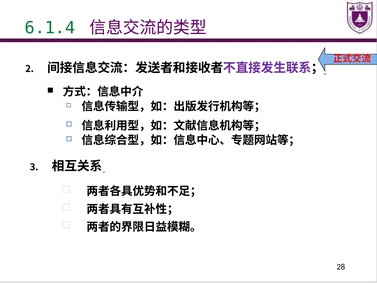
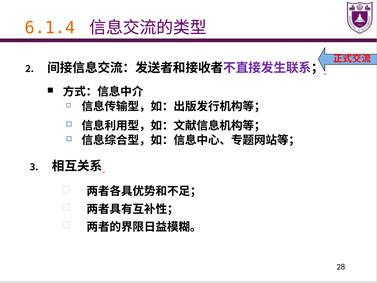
6.1.4 colour: green -> orange (50, 28)
